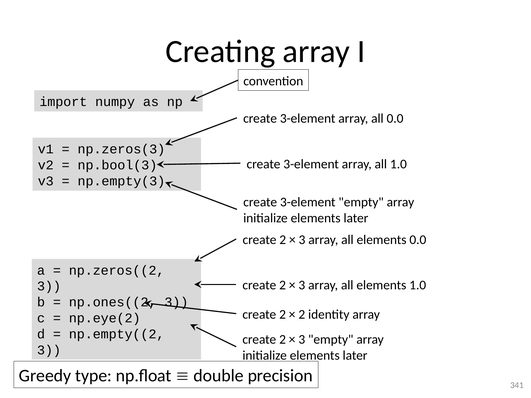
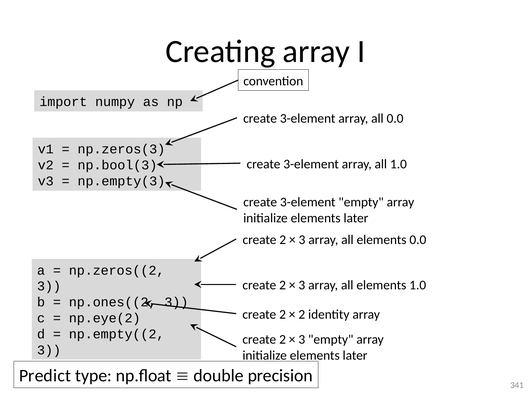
Greedy: Greedy -> Predict (45, 376)
